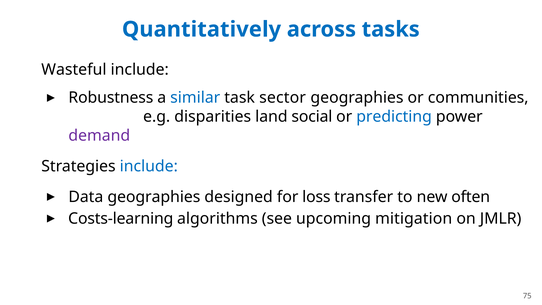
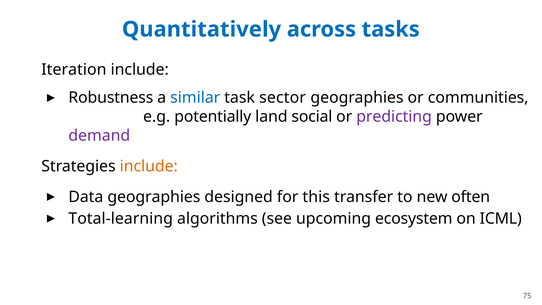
Wasteful: Wasteful -> Iteration (74, 70)
disparities: disparities -> potentially (213, 117)
predicting colour: blue -> purple (394, 117)
include colour: blue -> orange (149, 166)
loss: loss -> this (316, 197)
Costs-learning: Costs-learning -> Total-learning (121, 219)
mitigation: mitigation -> ecosystem (414, 219)
JMLR: JMLR -> ICML (501, 219)
